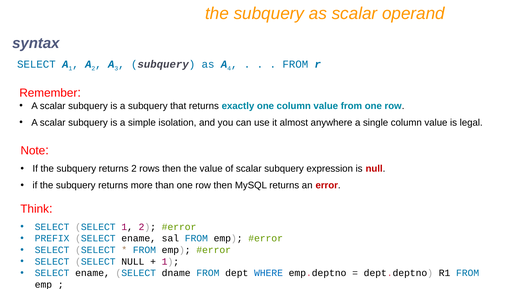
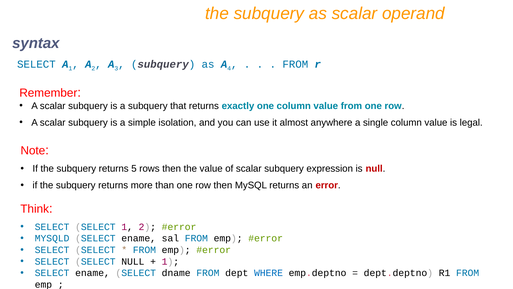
returns 2: 2 -> 5 (134, 168)
PREFIX: PREFIX -> MYSQLD (52, 238)
